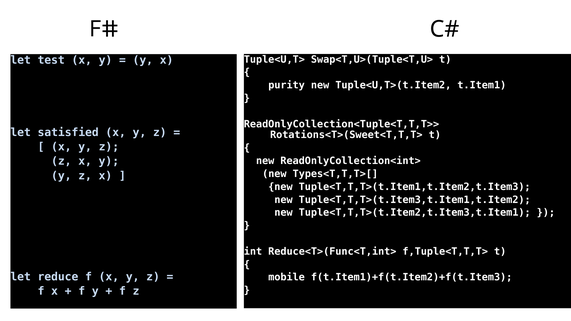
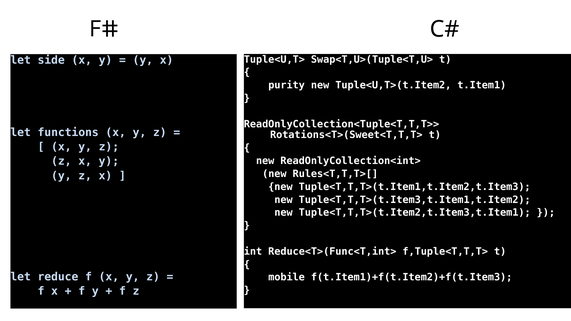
test: test -> side (51, 60)
satisfied: satisfied -> functions (68, 133)
Types<T,T,T>[: Types<T,T,T>[ -> Rules<T,T,T>[ (335, 174)
